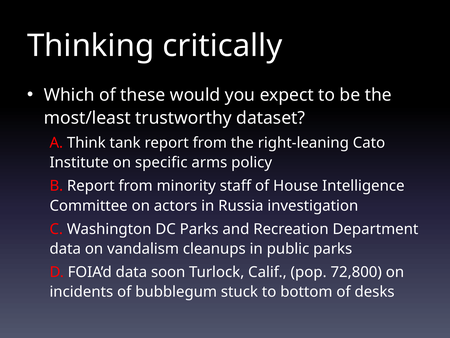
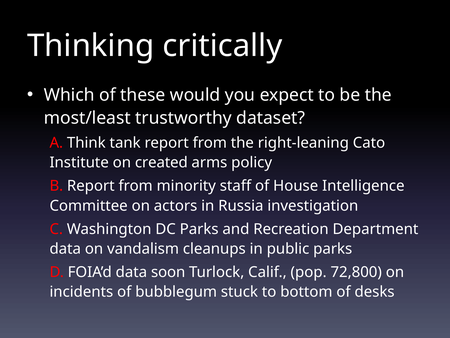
specific: specific -> created (161, 162)
